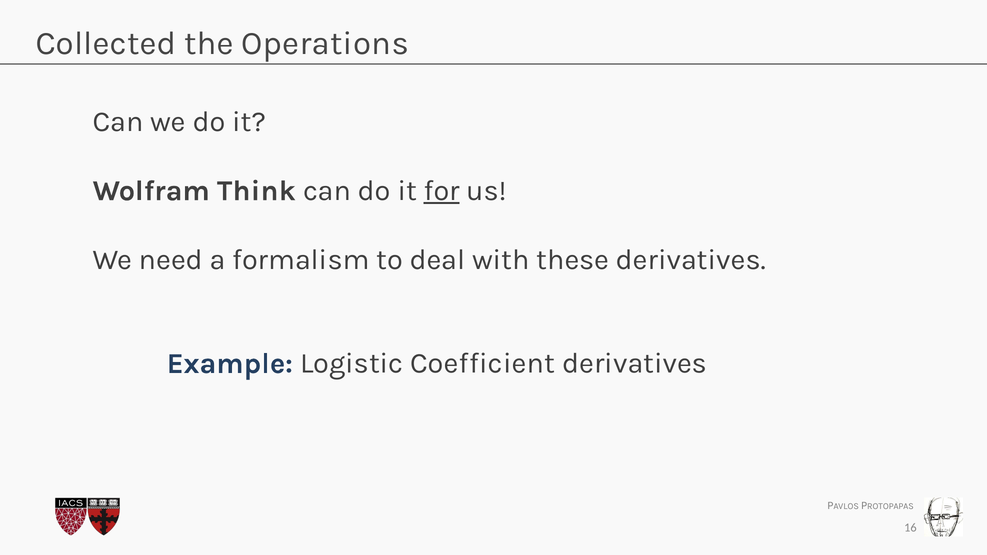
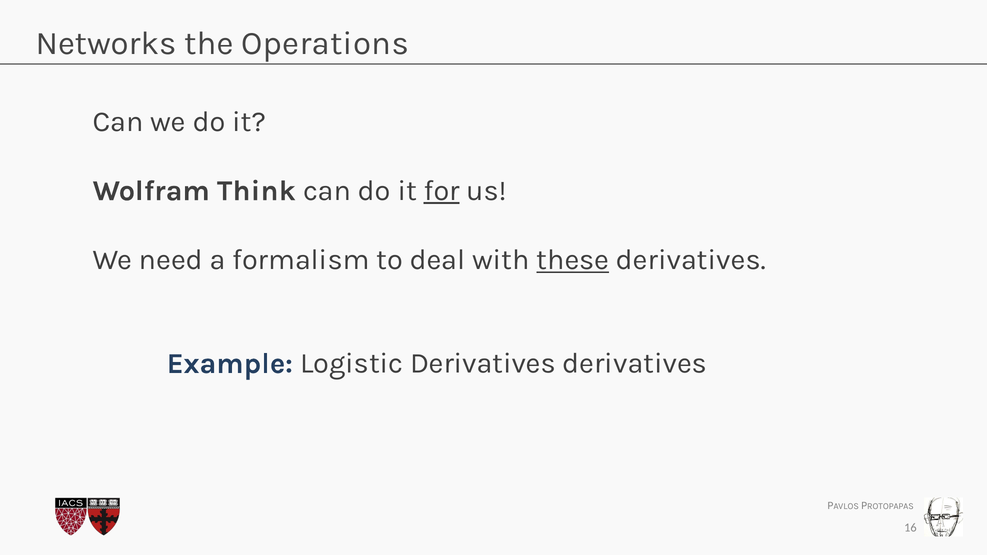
Collected: Collected -> Networks (106, 43)
these underline: none -> present (573, 260)
Logistic Coefficient: Coefficient -> Derivatives (483, 364)
